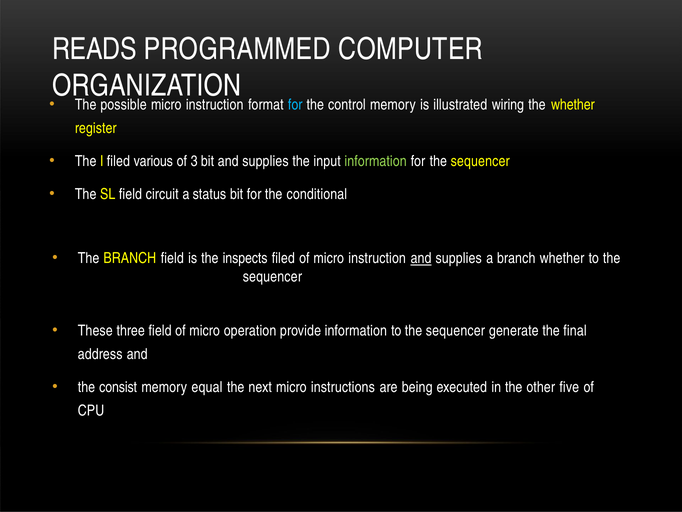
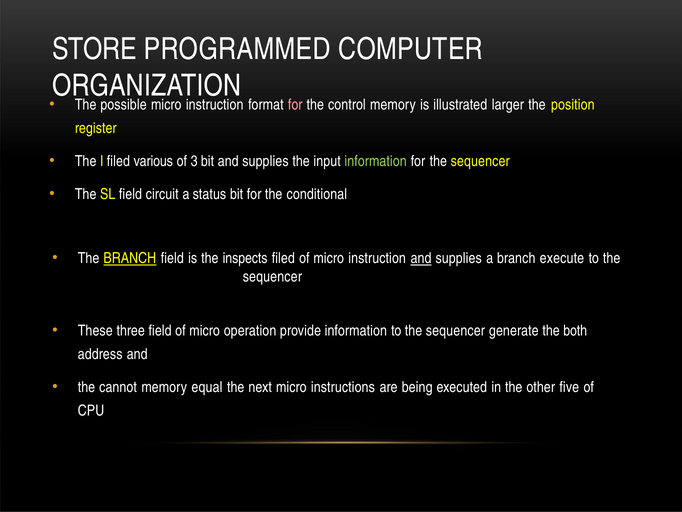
READS: READS -> STORE (94, 49)
for colour: light blue -> pink (295, 105)
wiring: wiring -> larger (508, 105)
the whether: whether -> position (573, 105)
BRANCH underline: none -> present (130, 258)
branch whether: whether -> execute (562, 258)
final: final -> both (575, 330)
consist: consist -> cannot (118, 387)
